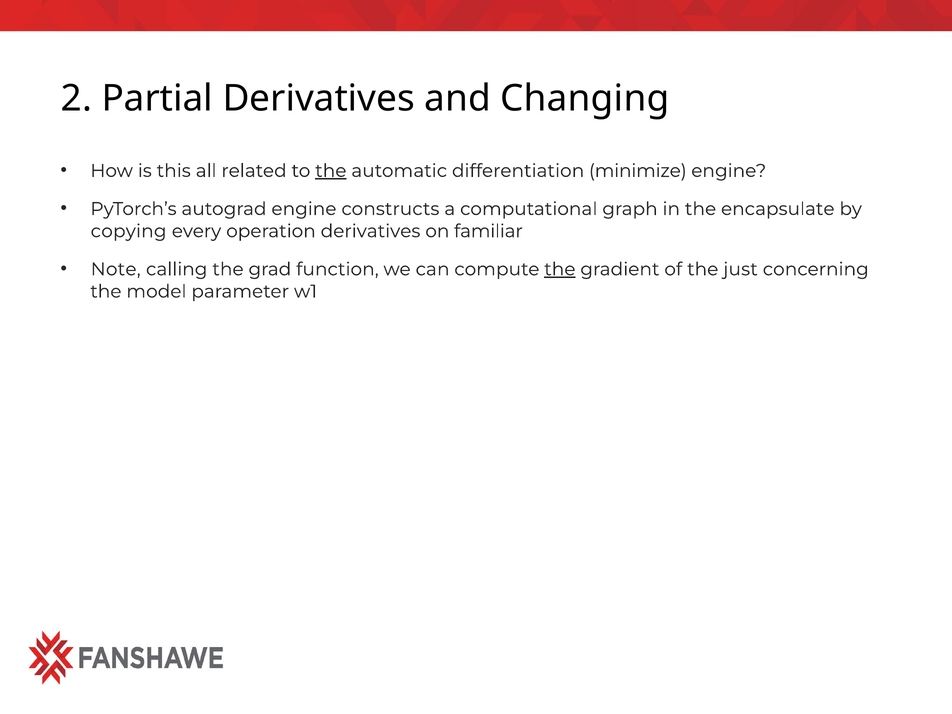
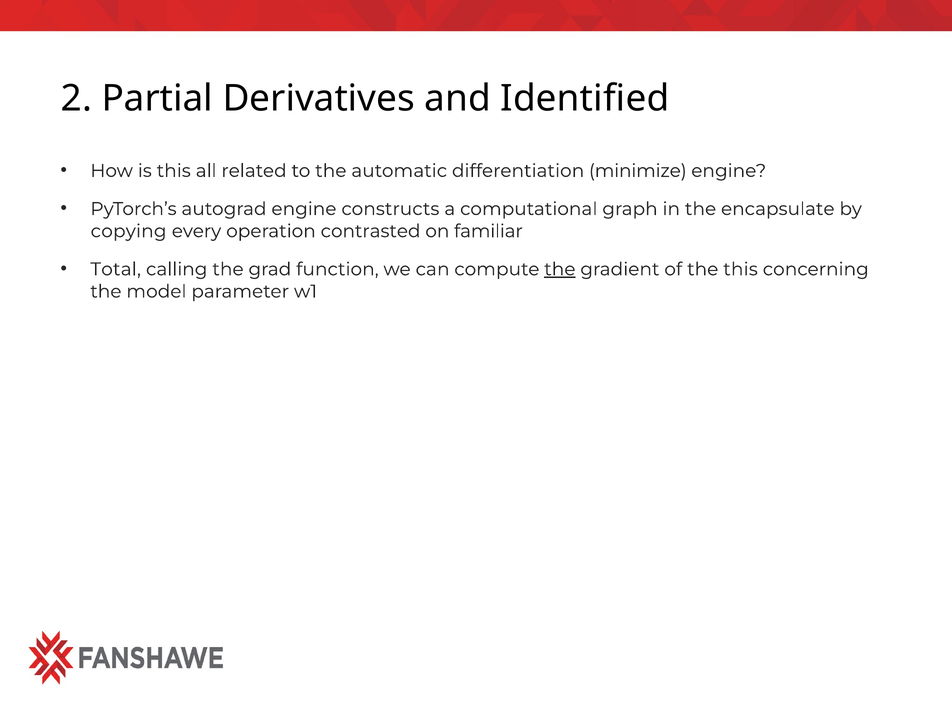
Changing: Changing -> Identified (585, 98)
the underline: present -> none (331, 171)
operation derivatives: derivatives -> contrasted (371, 231)
Note: Note -> Total (116, 269)
the just: just -> this (741, 269)
